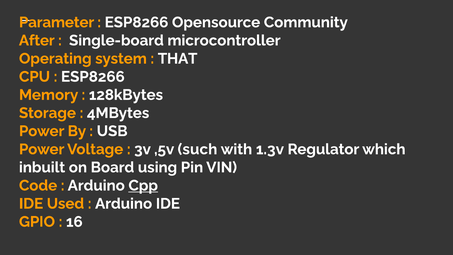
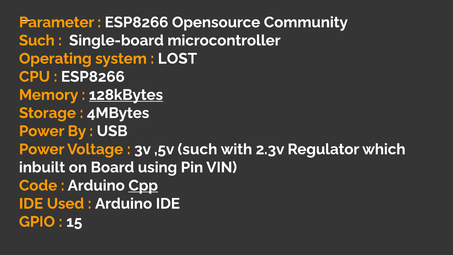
After: After -> Such (37, 40)
THAT: THAT -> LOST (177, 59)
128kBytes underline: none -> present (126, 95)
1.3v: 1.3v -> 2.3v (270, 149)
16: 16 -> 15 (74, 222)
